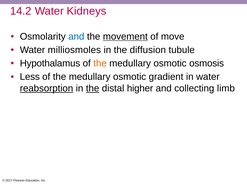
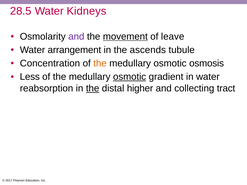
14.2: 14.2 -> 28.5 (21, 11)
and colour: blue -> purple (76, 37)
move: move -> leave (173, 37)
milliosmoles: milliosmoles -> arrangement (74, 50)
diffusion: diffusion -> ascends (148, 50)
Hypothalamus: Hypothalamus -> Concentration (50, 63)
osmotic underline: none -> present (130, 77)
reabsorption underline: present -> none (47, 88)
limb: limb -> tract (226, 88)
